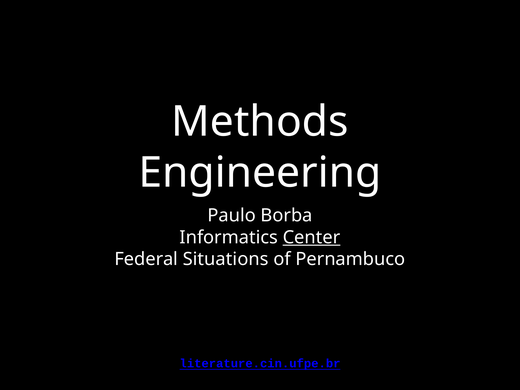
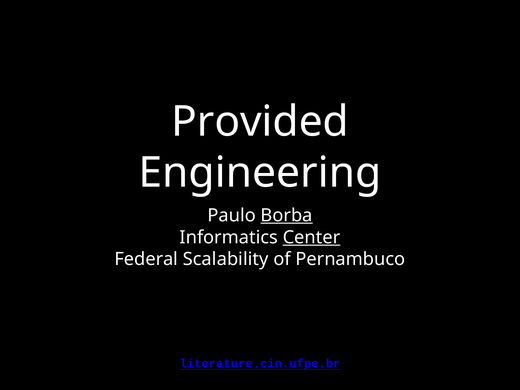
Methods: Methods -> Provided (260, 122)
Borba underline: none -> present (287, 215)
Situations: Situations -> Scalability (226, 259)
